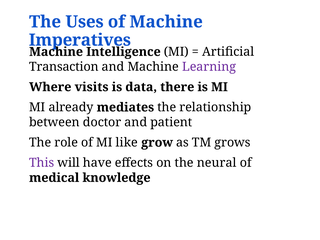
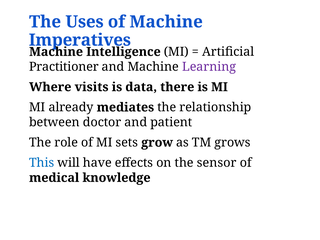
Transaction: Transaction -> Practitioner (64, 67)
like: like -> sets (127, 143)
This colour: purple -> blue (42, 163)
neural: neural -> sensor (217, 163)
